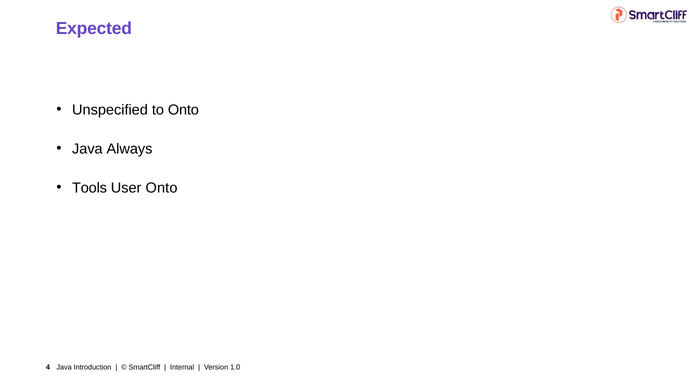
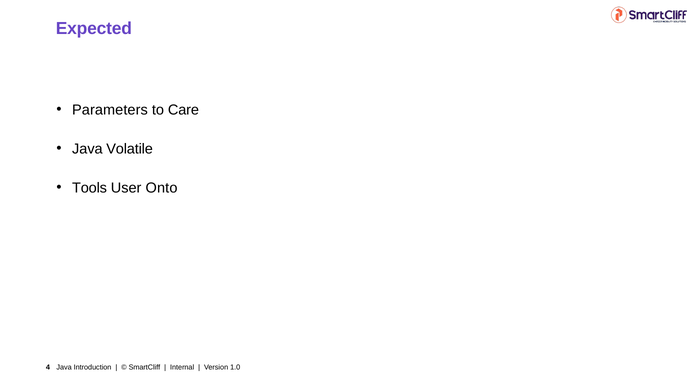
Unspecified: Unspecified -> Parameters (110, 110)
to Onto: Onto -> Care (183, 110)
Always: Always -> Volatile (130, 149)
